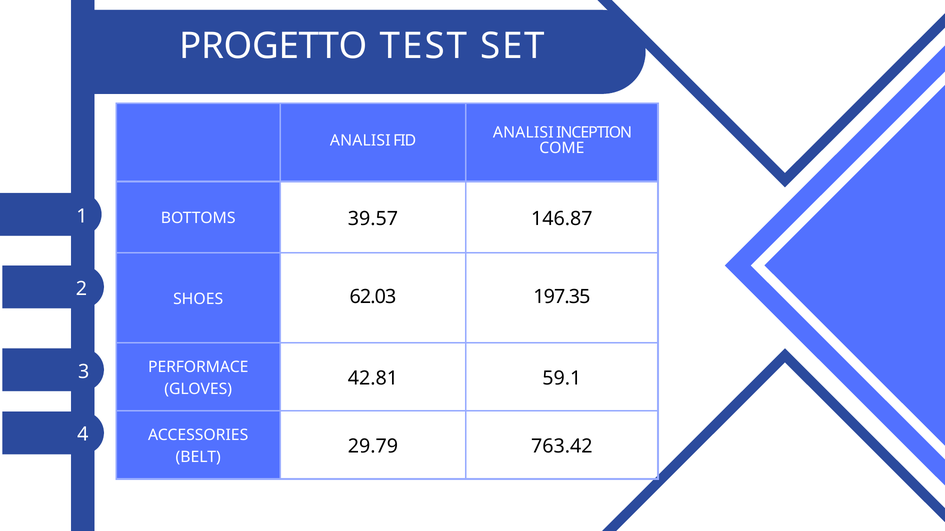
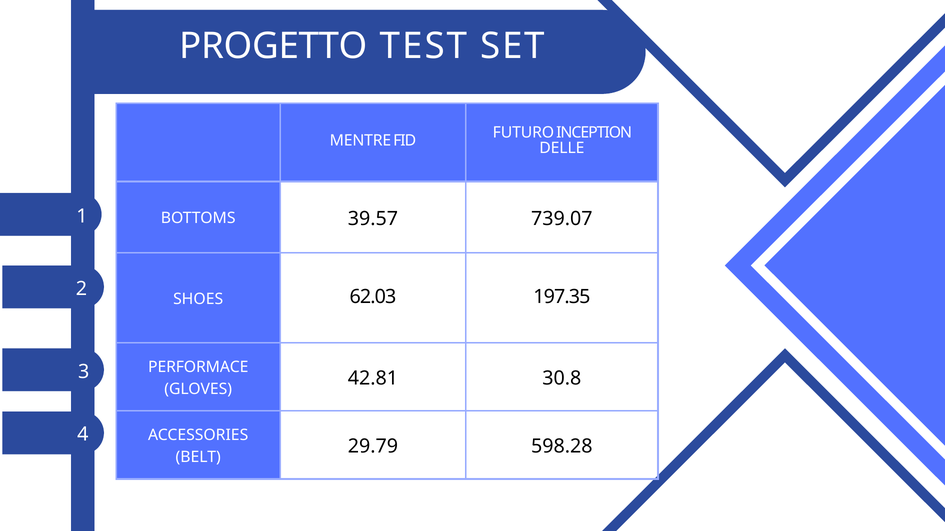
ANALISI: ANALISI -> MENTRE (360, 140)
FID ANALISI: ANALISI -> FUTURO (523, 133)
COME: COME -> DELLE (562, 148)
146.87: 146.87 -> 739.07 (562, 219)
59.1: 59.1 -> 30.8 (562, 379)
763.42: 763.42 -> 598.28 (562, 447)
